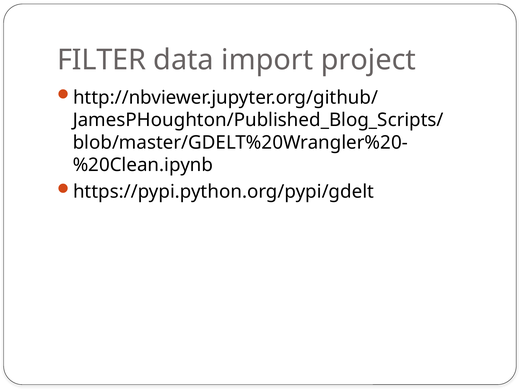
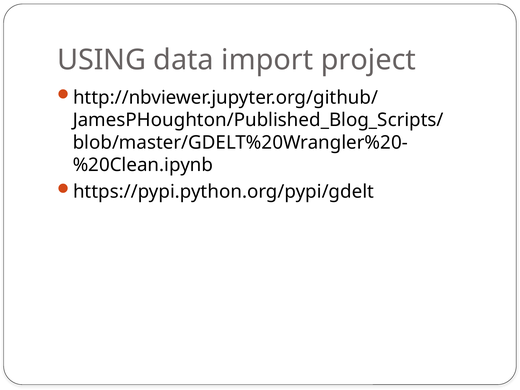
FILTER: FILTER -> USING (102, 60)
